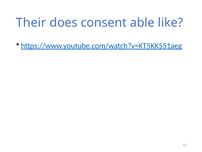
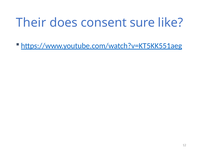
able: able -> sure (142, 23)
